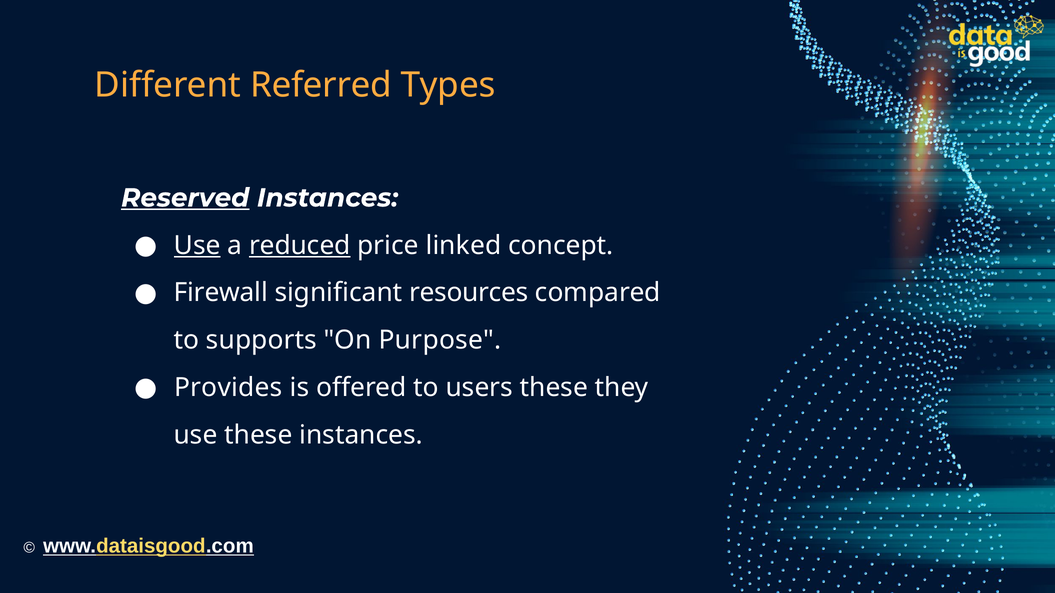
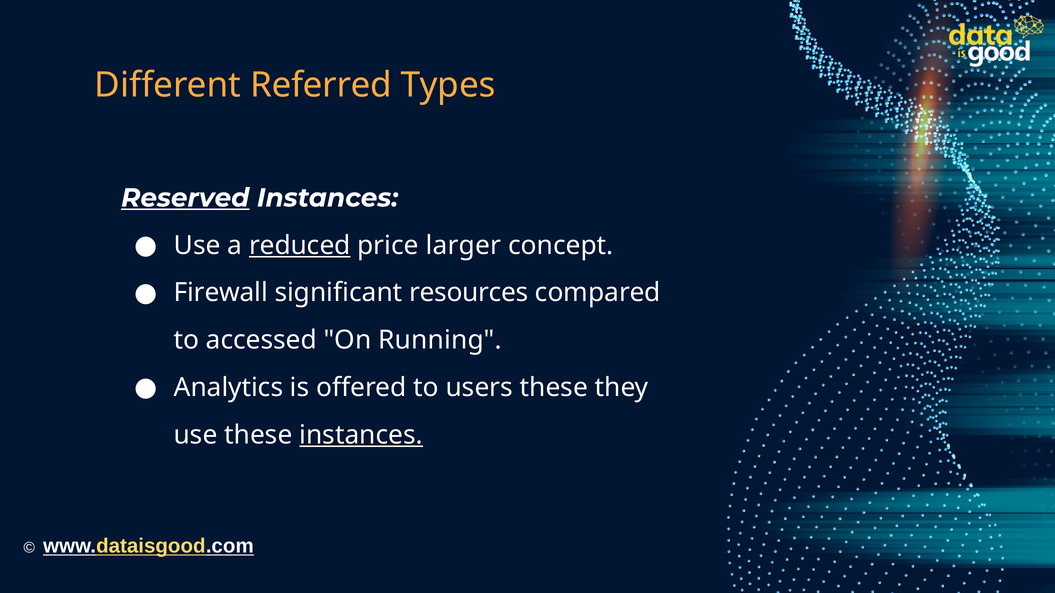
Use underline: present -> none (197, 246)
linked: linked -> larger (463, 246)
supports: supports -> accessed (261, 340)
Purpose: Purpose -> Running (440, 340)
Provides: Provides -> Analytics (228, 388)
instances underline: none -> present (361, 435)
